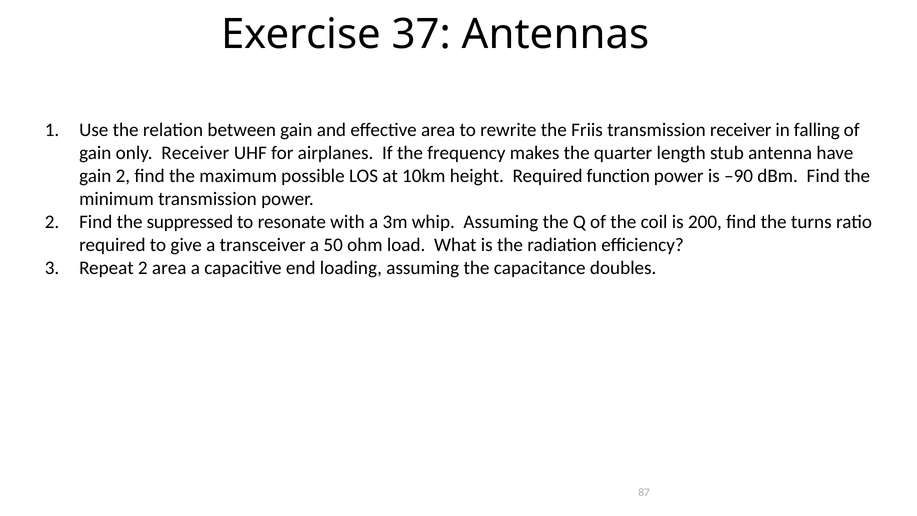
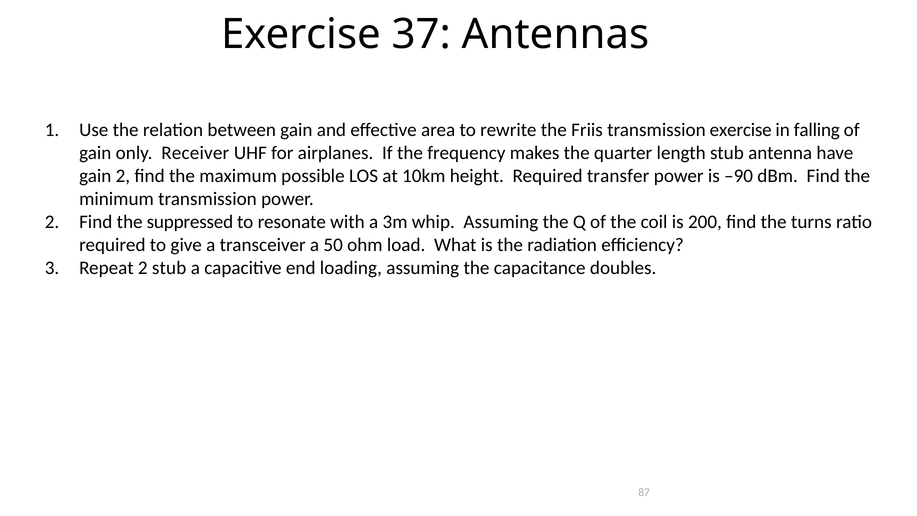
transmission receiver: receiver -> exercise (741, 130)
function: function -> transfer (618, 176)
2 area: area -> stub (169, 268)
